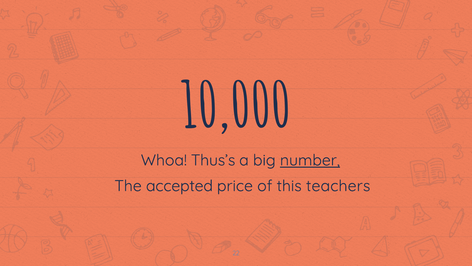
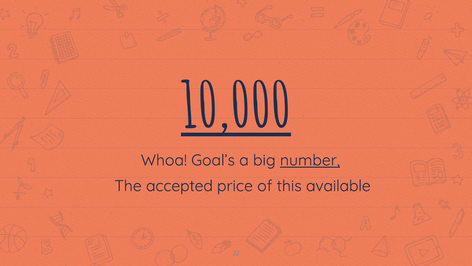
10,000 underline: none -> present (236, 107)
Thus’s: Thus’s -> Goal’s (213, 160)
teachers: teachers -> available (338, 186)
